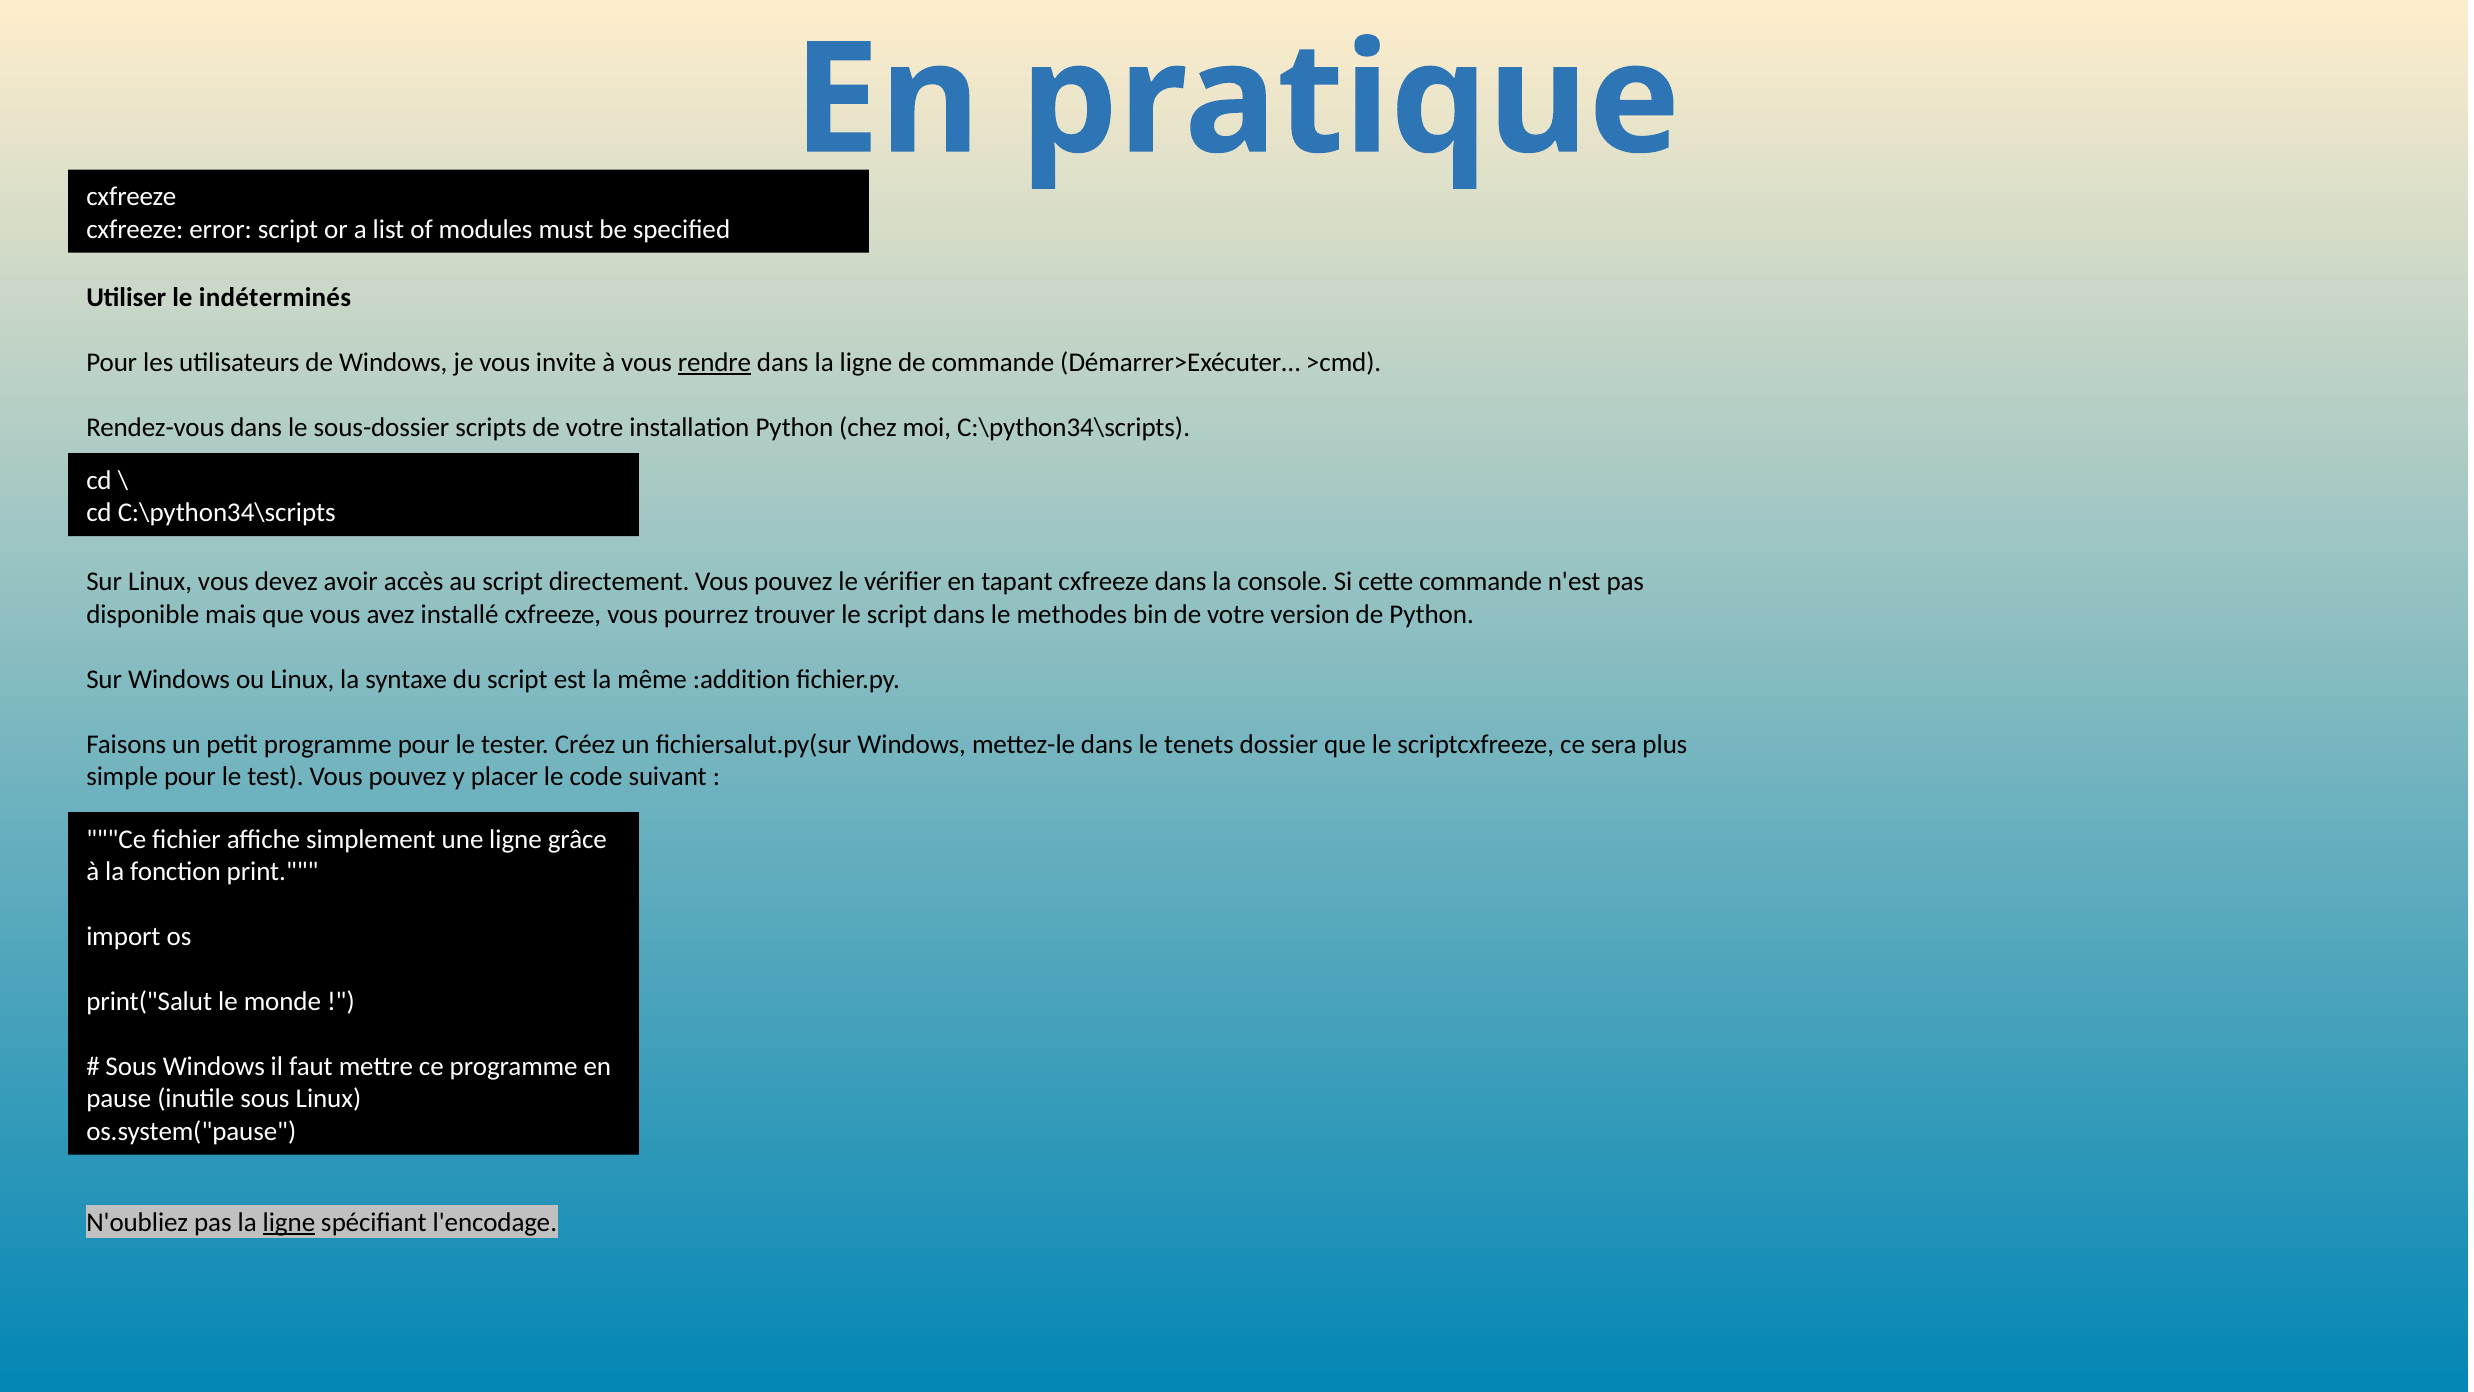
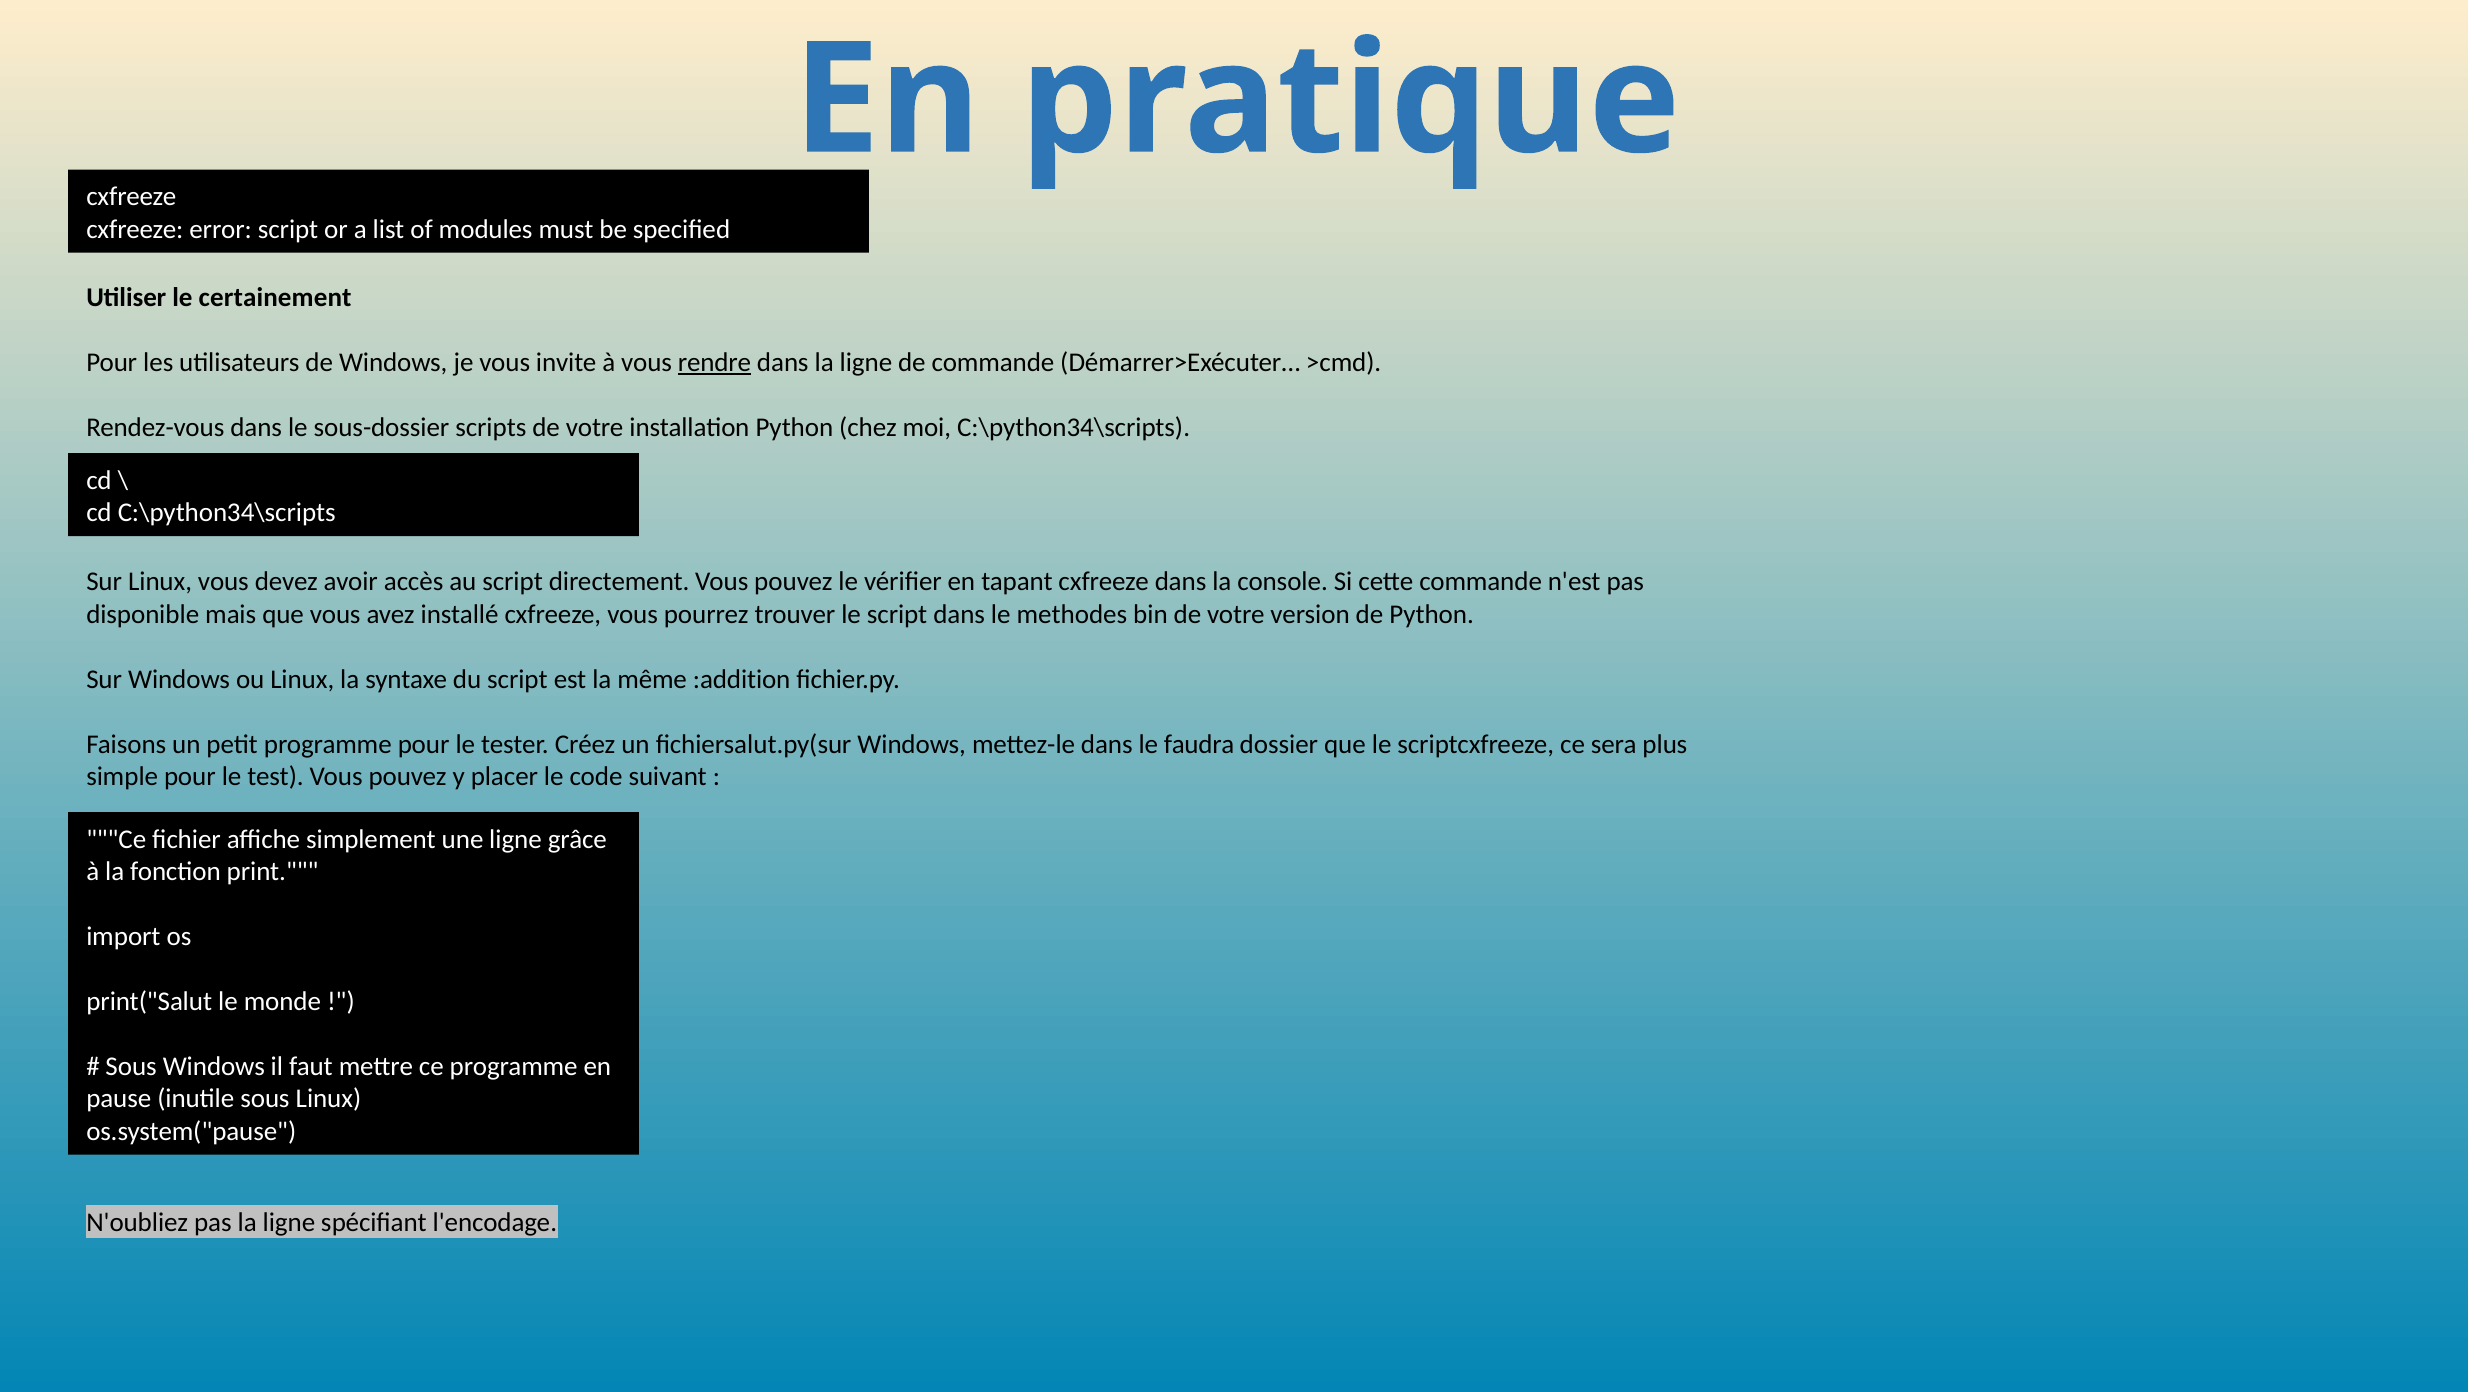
indéterminés: indéterminés -> certainement (275, 297)
tenets: tenets -> faudra (1199, 744)
ligne underline: present -> none (289, 1222)
